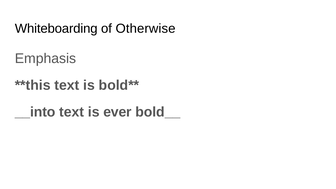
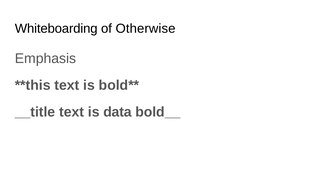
__into: __into -> __title (35, 112)
ever: ever -> data (117, 112)
